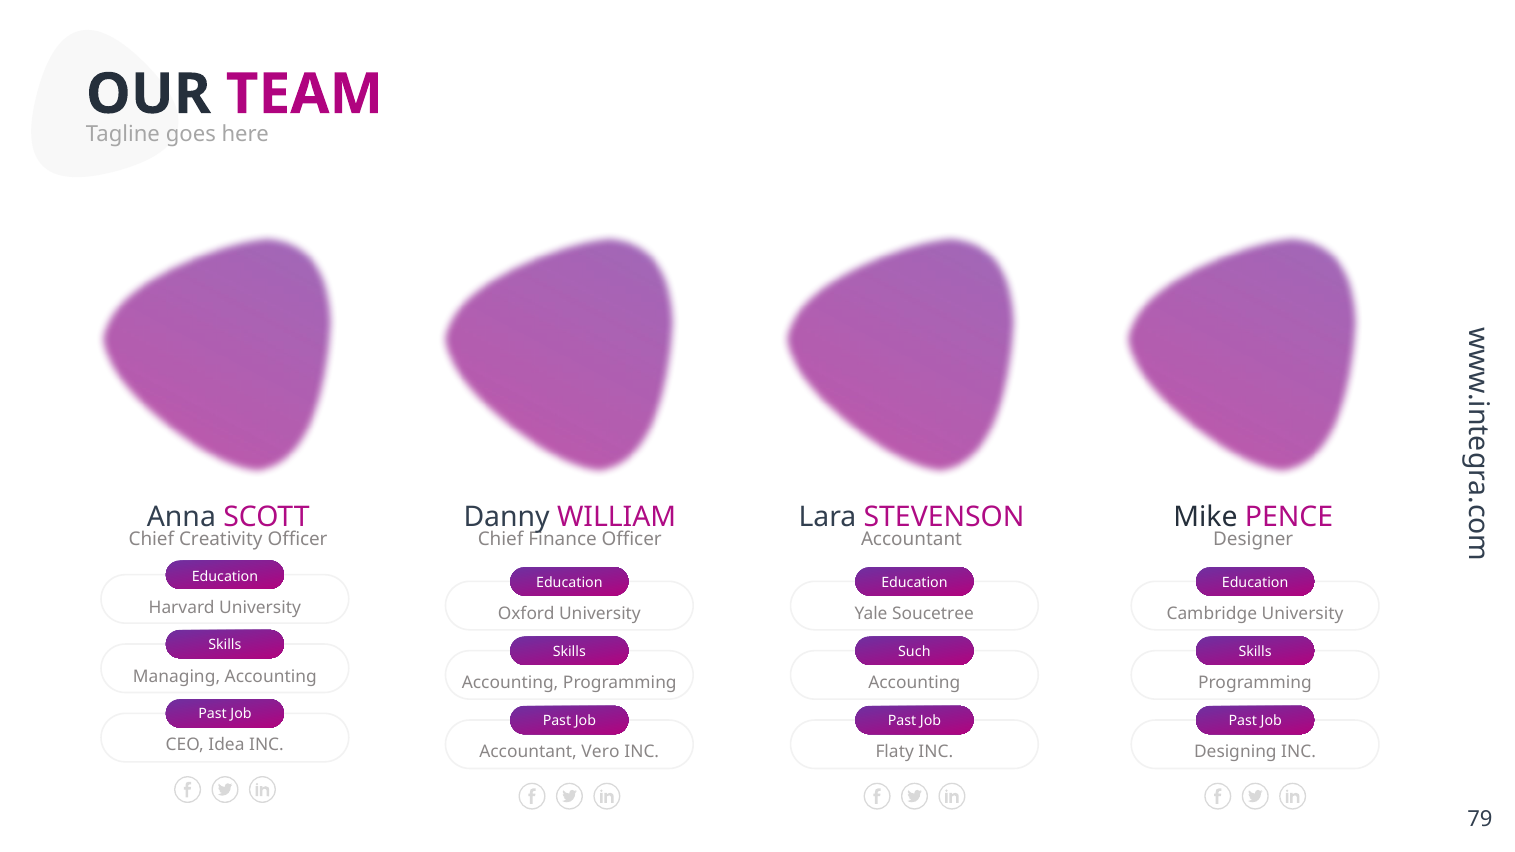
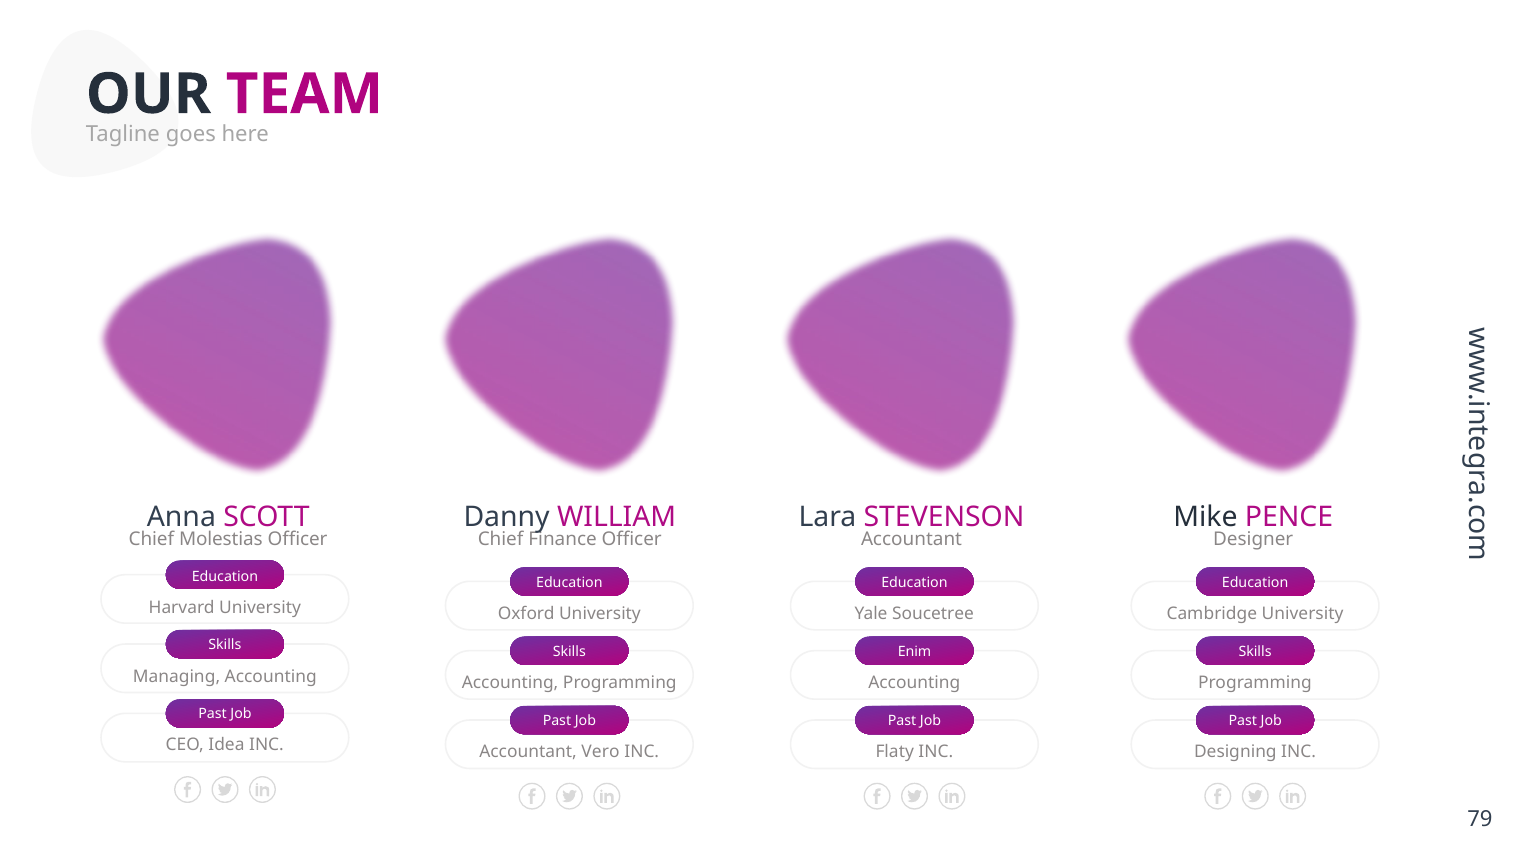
Creativity: Creativity -> Molestias (221, 540)
Such: Such -> Enim (914, 652)
